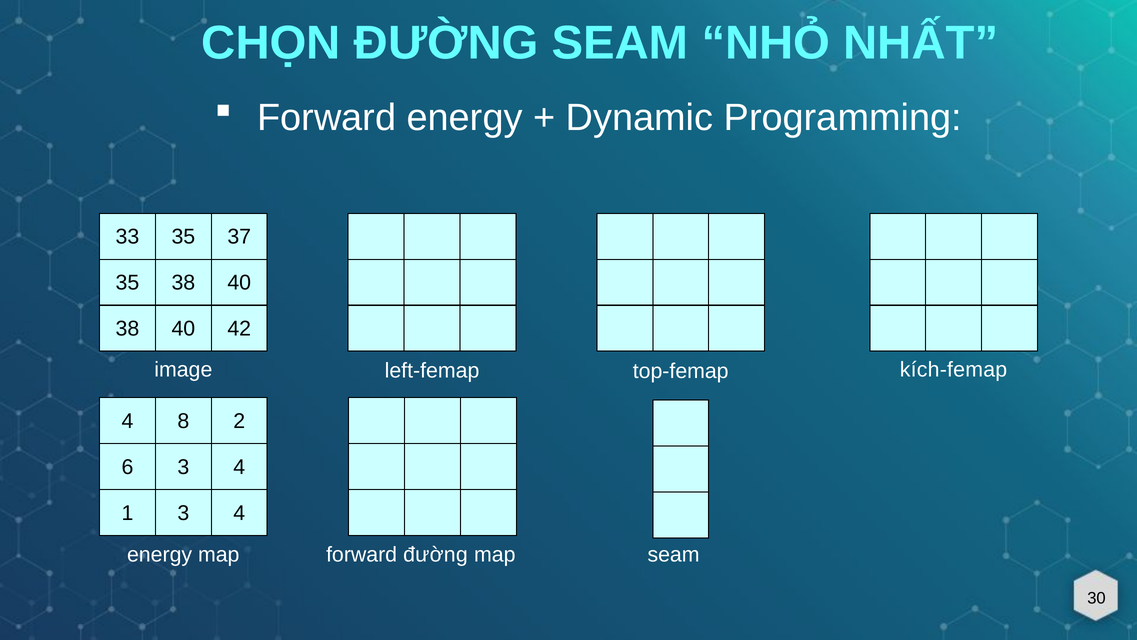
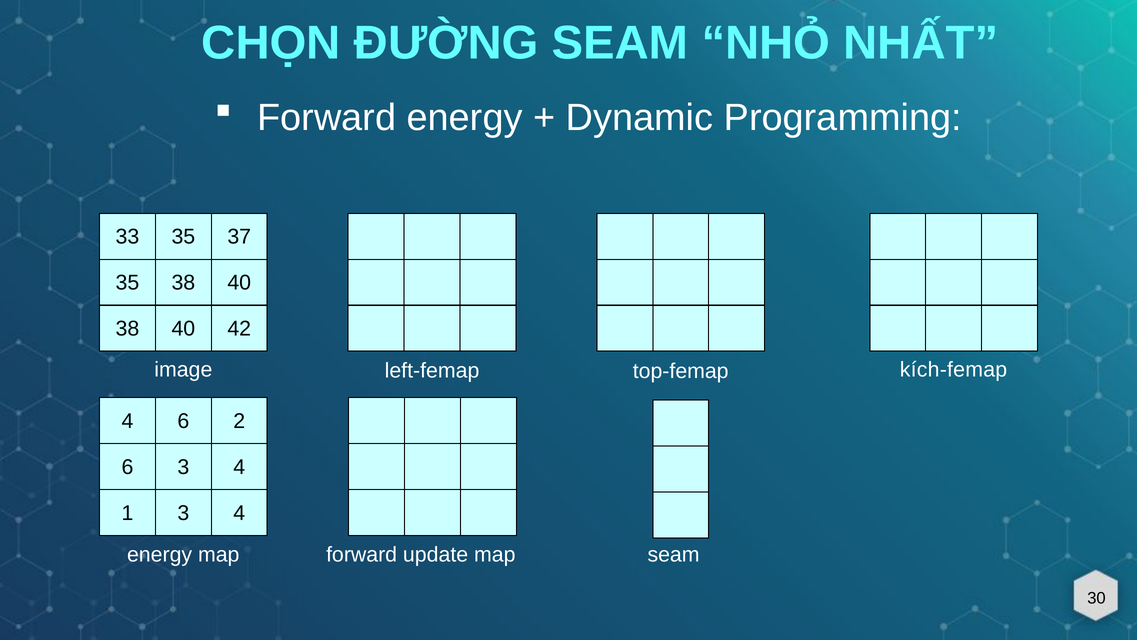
4 8: 8 -> 6 (183, 421)
forward đường: đường -> update (436, 554)
